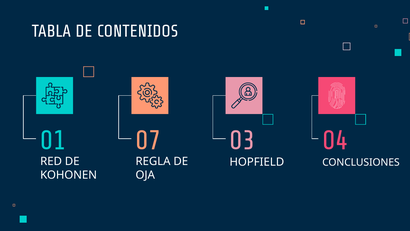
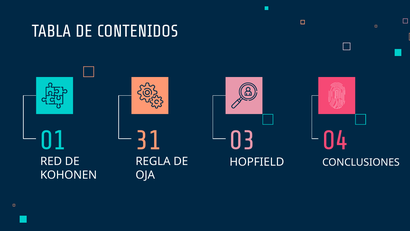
07: 07 -> 31 (148, 140)
